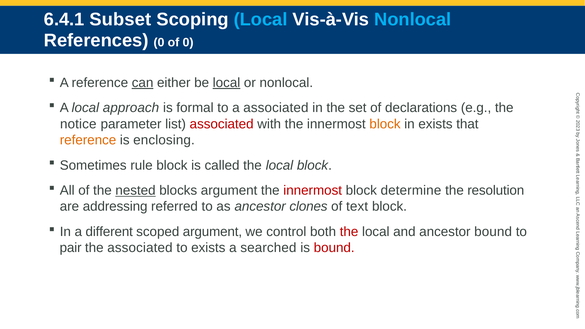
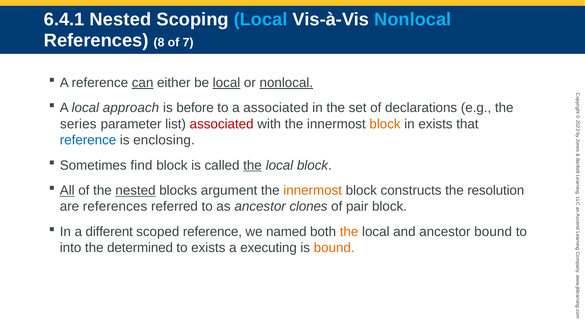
6.4.1 Subset: Subset -> Nested (120, 20)
References 0: 0 -> 8 (159, 42)
of 0: 0 -> 7 (188, 42)
nonlocal underline: none -> present (286, 83)
formal: formal -> before (195, 108)
notice: notice -> series (78, 124)
reference colour: orange -> blue (88, 140)
rule: rule -> find (141, 165)
the underline: none -> present (252, 165)
All underline: none -> present (67, 191)
innermost colour: red -> orange (313, 191)
determine: determine -> constructs (411, 191)
are addressing: addressing -> references (115, 207)
text: text -> pair (357, 207)
scoped argument: argument -> reference (212, 232)
control: control -> named (286, 232)
the colour: red -> orange (349, 232)
pair: pair -> into (71, 248)
the associated: associated -> determined (140, 248)
searched: searched -> executing (269, 248)
bound colour: red -> orange (334, 248)
